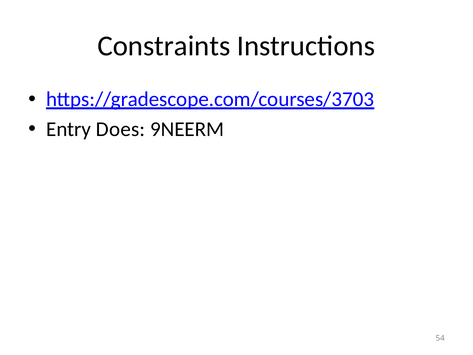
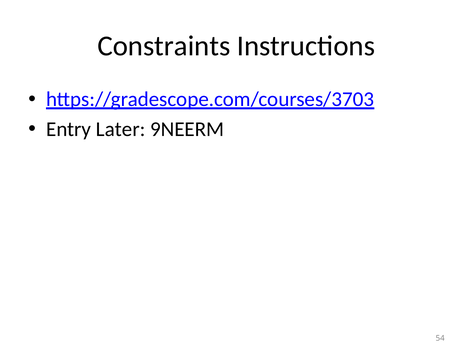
Does: Does -> Later (121, 129)
